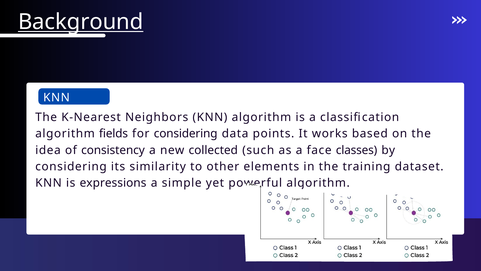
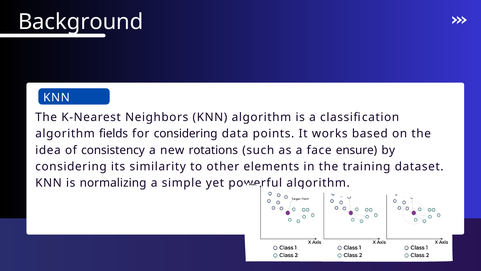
Background underline: present -> none (81, 22)
collected: collected -> rotations (213, 150)
classes: classes -> ensure (357, 150)
expressions: expressions -> normalizing (113, 183)
